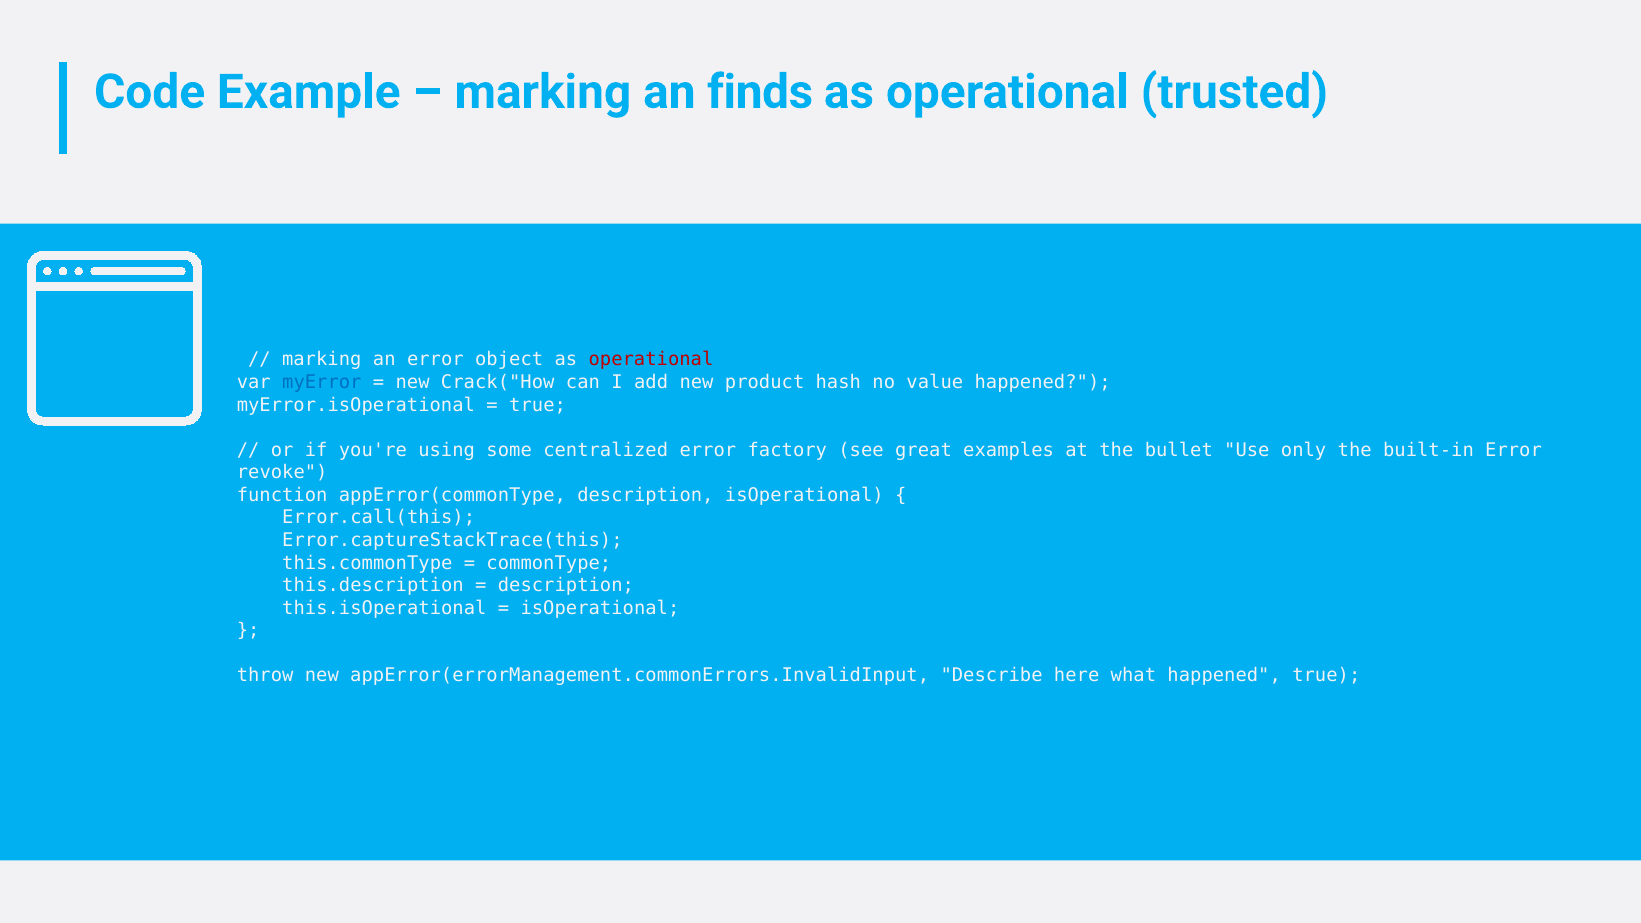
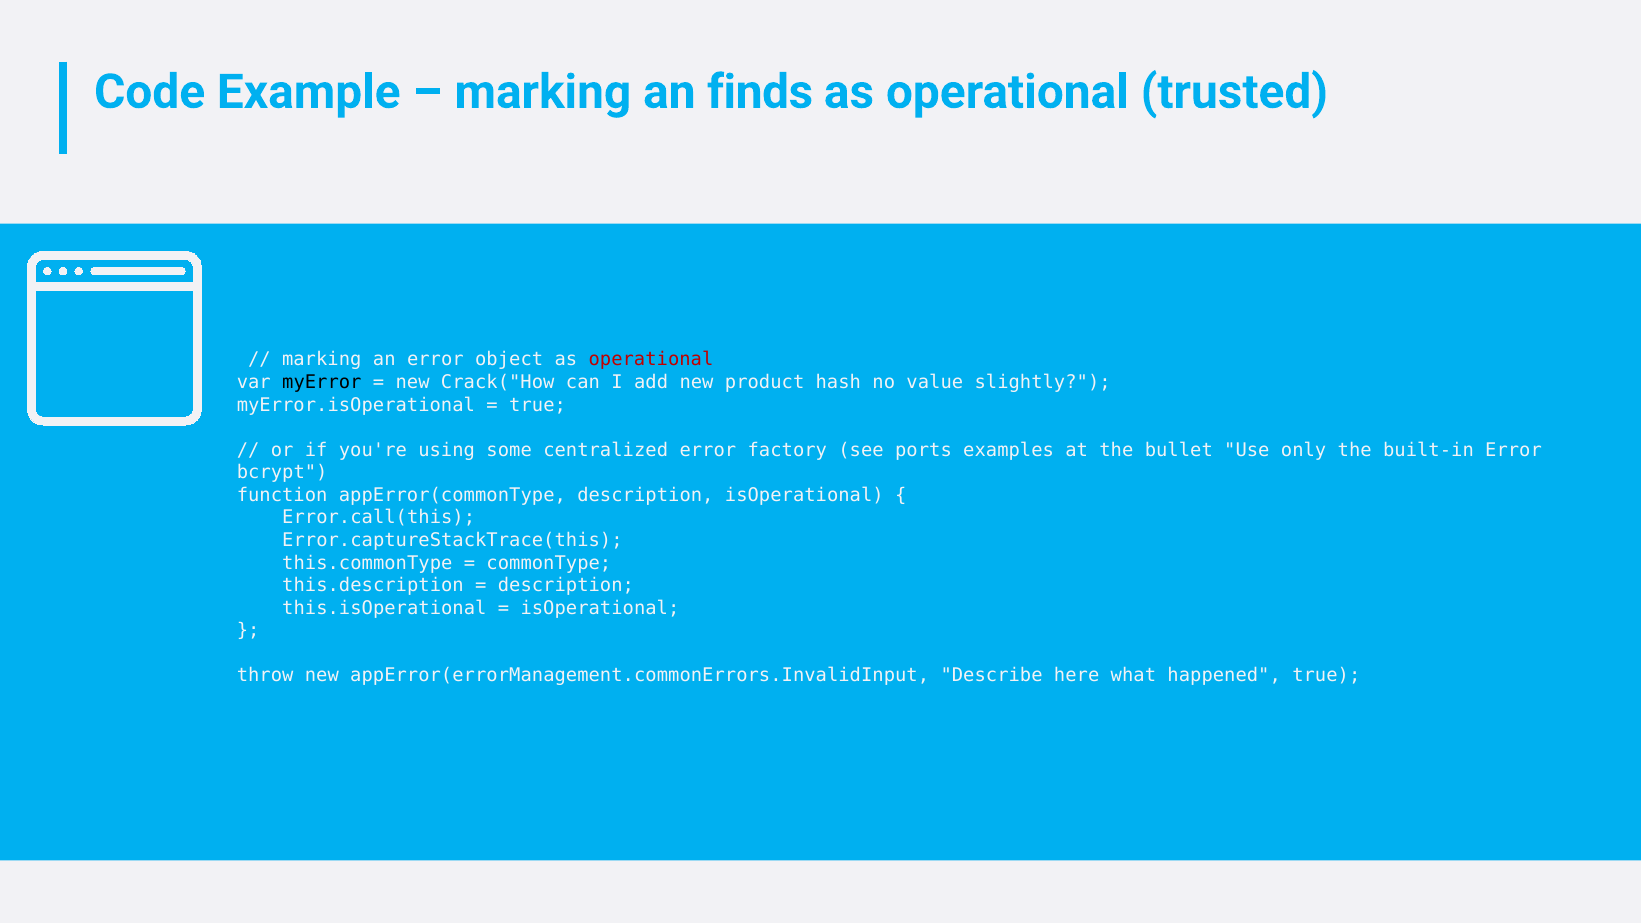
myError colour: blue -> black (322, 382)
value happened: happened -> slightly (1043, 382)
great: great -> ports (923, 450)
revoke: revoke -> bcrypt (282, 473)
